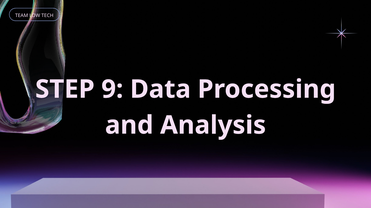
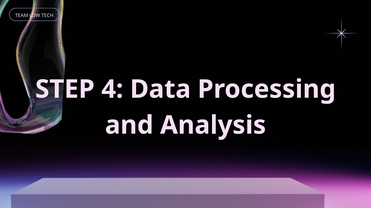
9: 9 -> 4 (112, 90)
